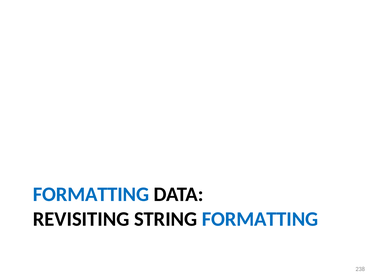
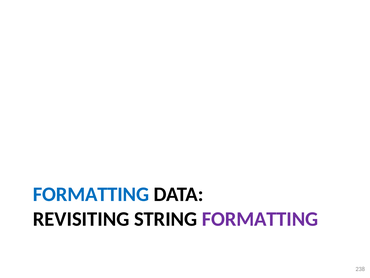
FORMATTING colour: blue -> purple (260, 219)
